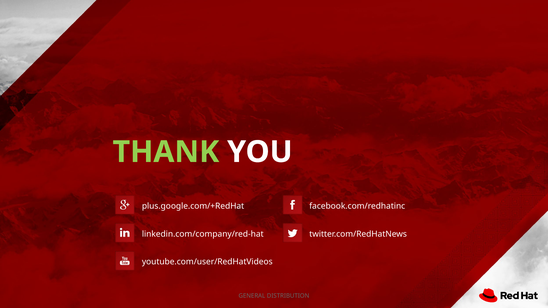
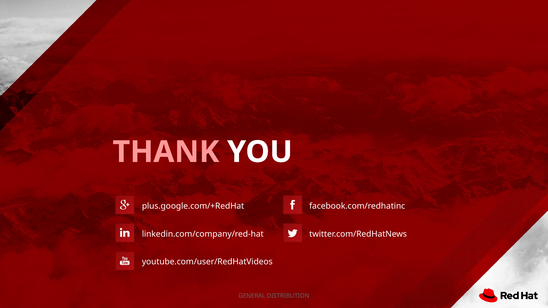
THANK colour: light green -> pink (166, 152)
